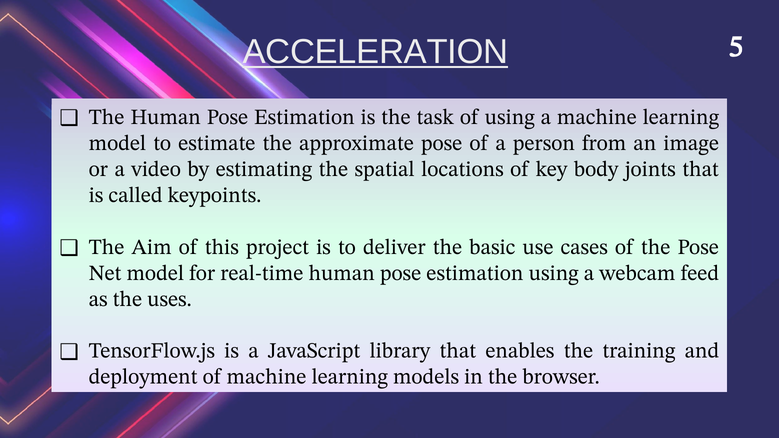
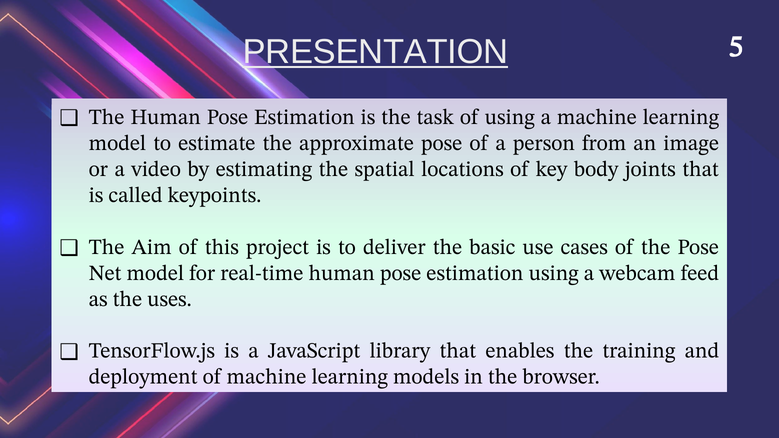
ACCELERATION: ACCELERATION -> PRESENTATION (375, 52)
